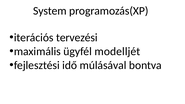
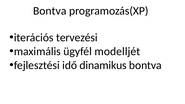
System: System -> Bontva (50, 11)
múlásával: múlásával -> dinamikus (103, 65)
